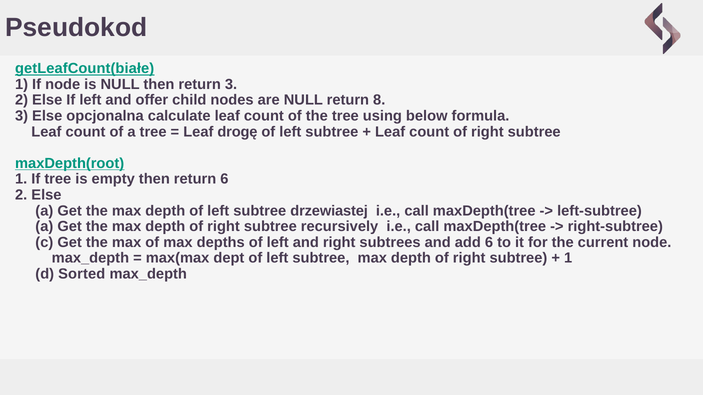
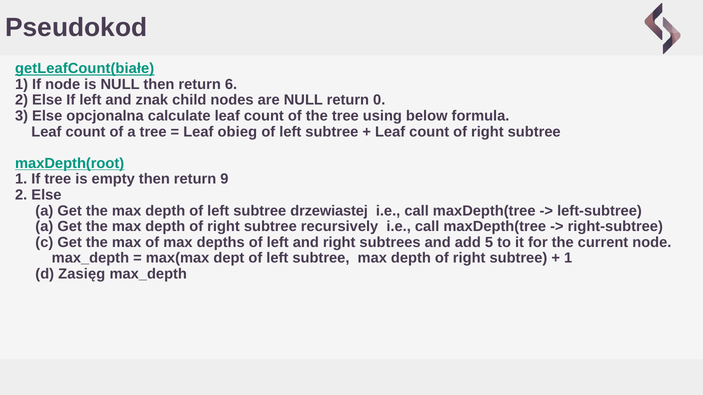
return 3: 3 -> 6 (231, 84)
offer: offer -> znak (152, 100)
8: 8 -> 0 (379, 100)
drogę: drogę -> obieg (237, 132)
return 6: 6 -> 9 (224, 179)
add 6: 6 -> 5 (489, 243)
Sorted: Sorted -> Zasięg (82, 274)
